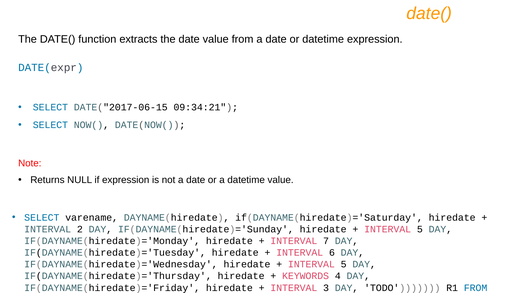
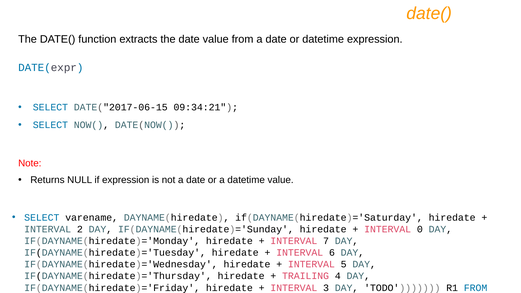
5: 5 -> 0 (420, 229)
KEYWORDS: KEYWORDS -> TRAILING (306, 276)
